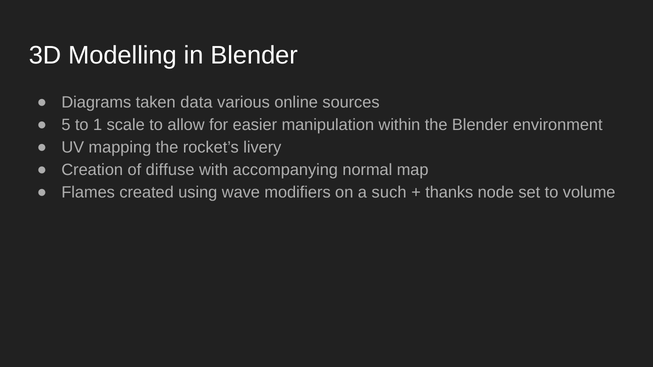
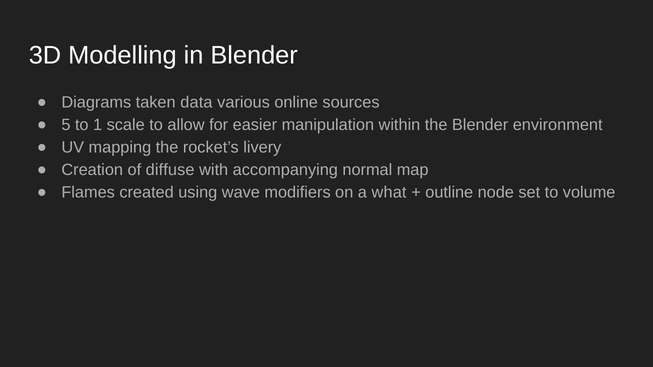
such: such -> what (389, 193)
thanks: thanks -> outline (449, 193)
